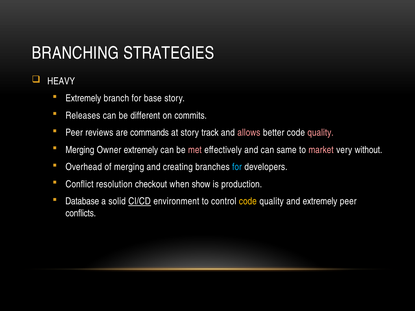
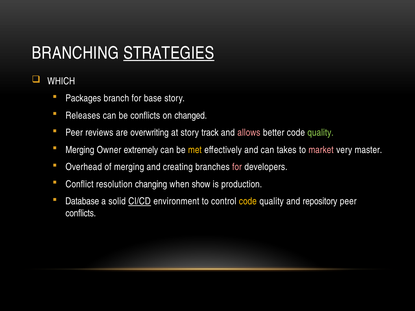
STRATEGIES underline: none -> present (169, 53)
HEAVY: HEAVY -> WHICH (61, 81)
Extremely: Extremely -> Packages (83, 98)
be different: different -> conflicts (145, 116)
commits: commits -> changed (191, 116)
commands: commands -> overwriting (150, 133)
quality colour: pink -> light green (321, 133)
met colour: pink -> yellow (195, 150)
same: same -> takes (287, 150)
without: without -> master (368, 150)
for colour: light blue -> pink (237, 167)
checkout: checkout -> changing (151, 184)
and extremely: extremely -> repository (320, 202)
